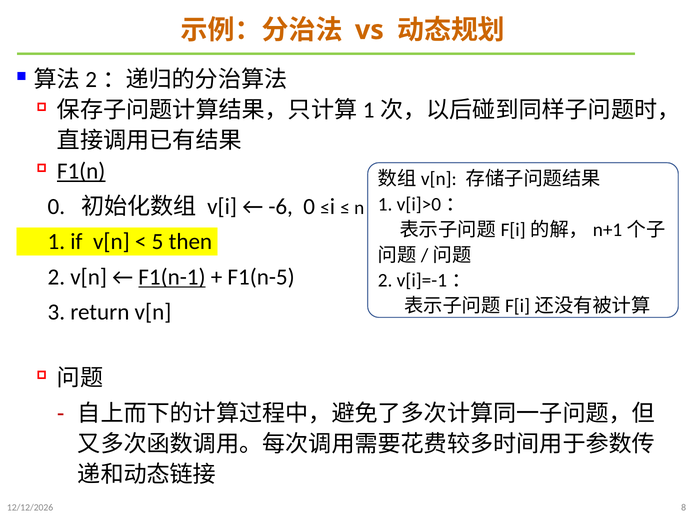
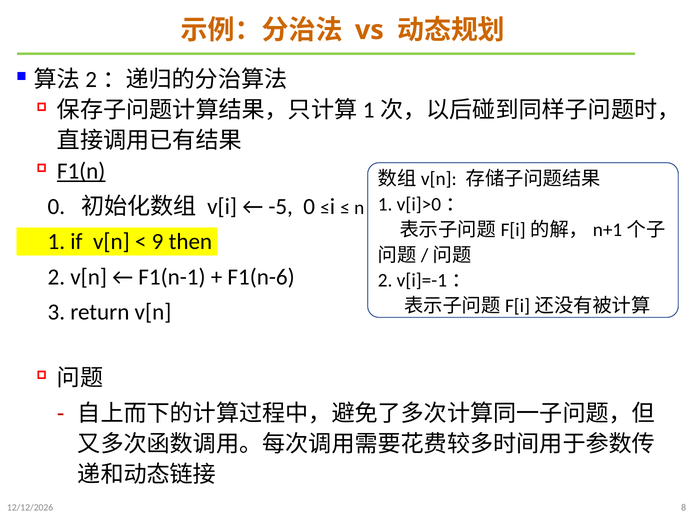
-6: -6 -> -5 (281, 206)
5: 5 -> 9 (158, 242)
F1(n-1 underline: present -> none (172, 277)
F1(n-5: F1(n-5 -> F1(n-6 (261, 277)
